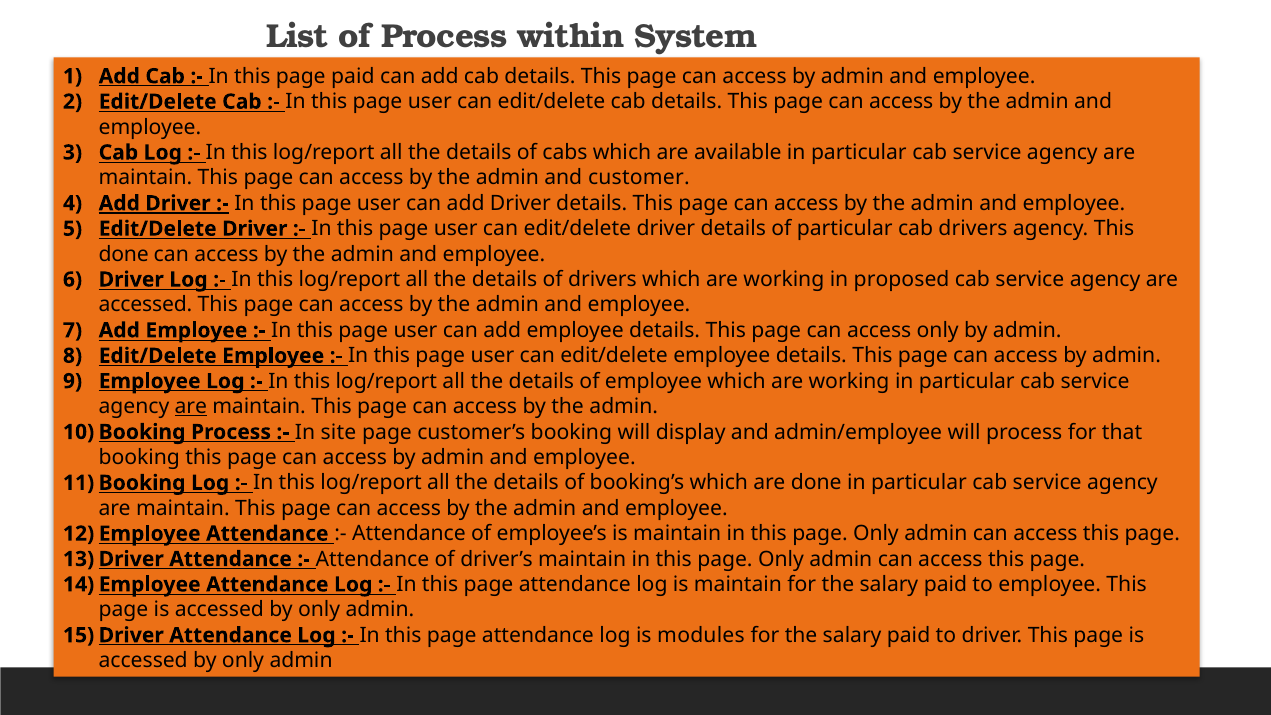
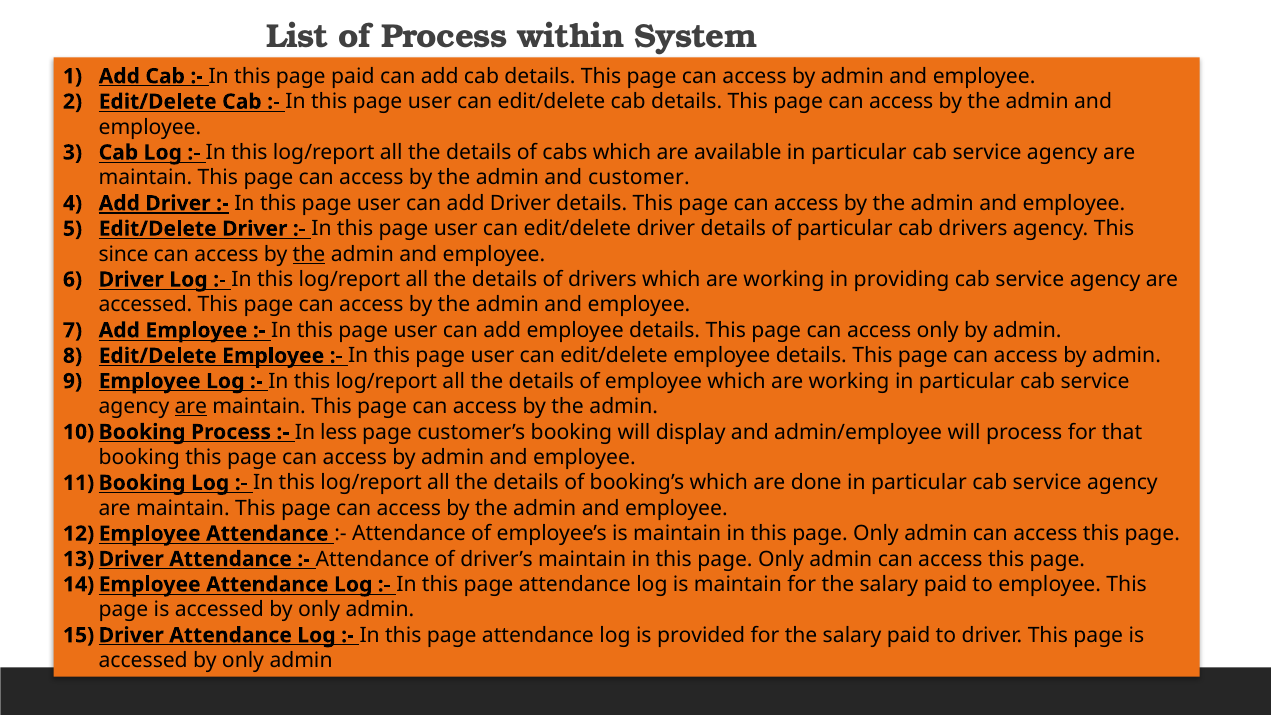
done: done -> since (124, 254)
the underline: none -> present (309, 254)
proposed: proposed -> providing (902, 280)
site: site -> less (339, 432)
modules: modules -> provided (701, 635)
